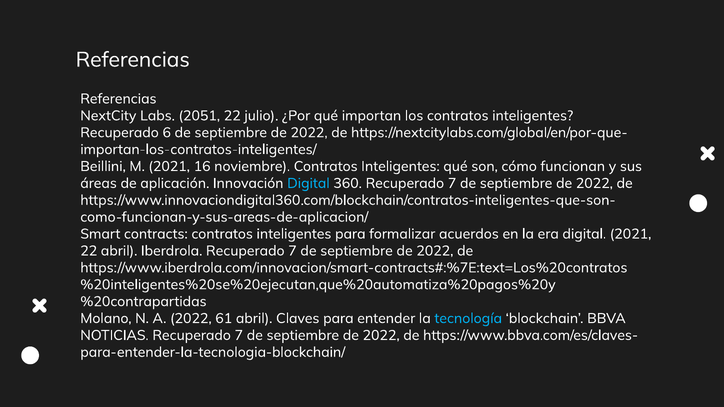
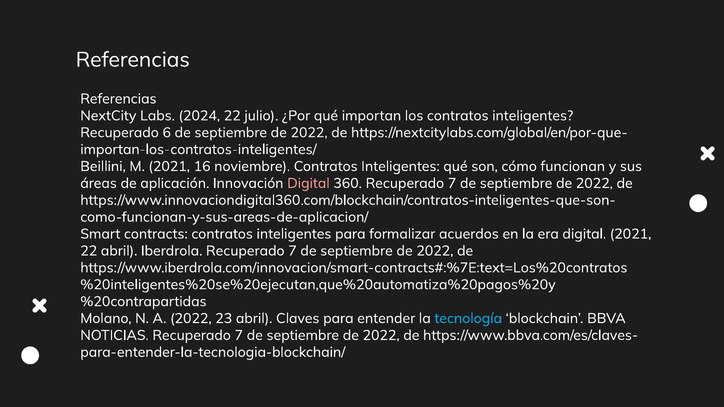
2051: 2051 -> 2024 (199, 116)
Digital colour: light blue -> pink (308, 183)
61: 61 -> 23 (224, 319)
